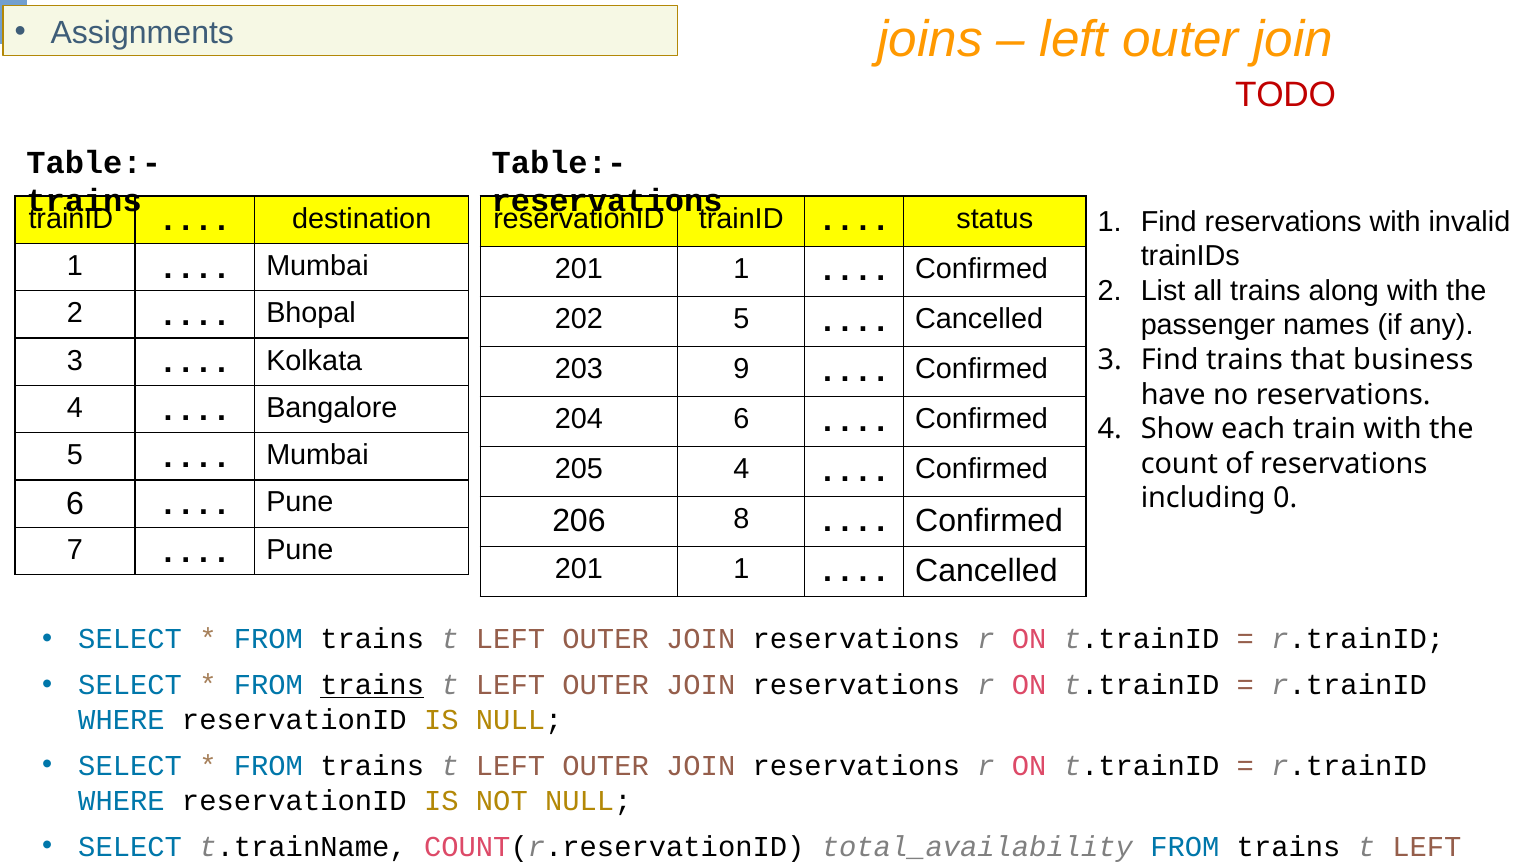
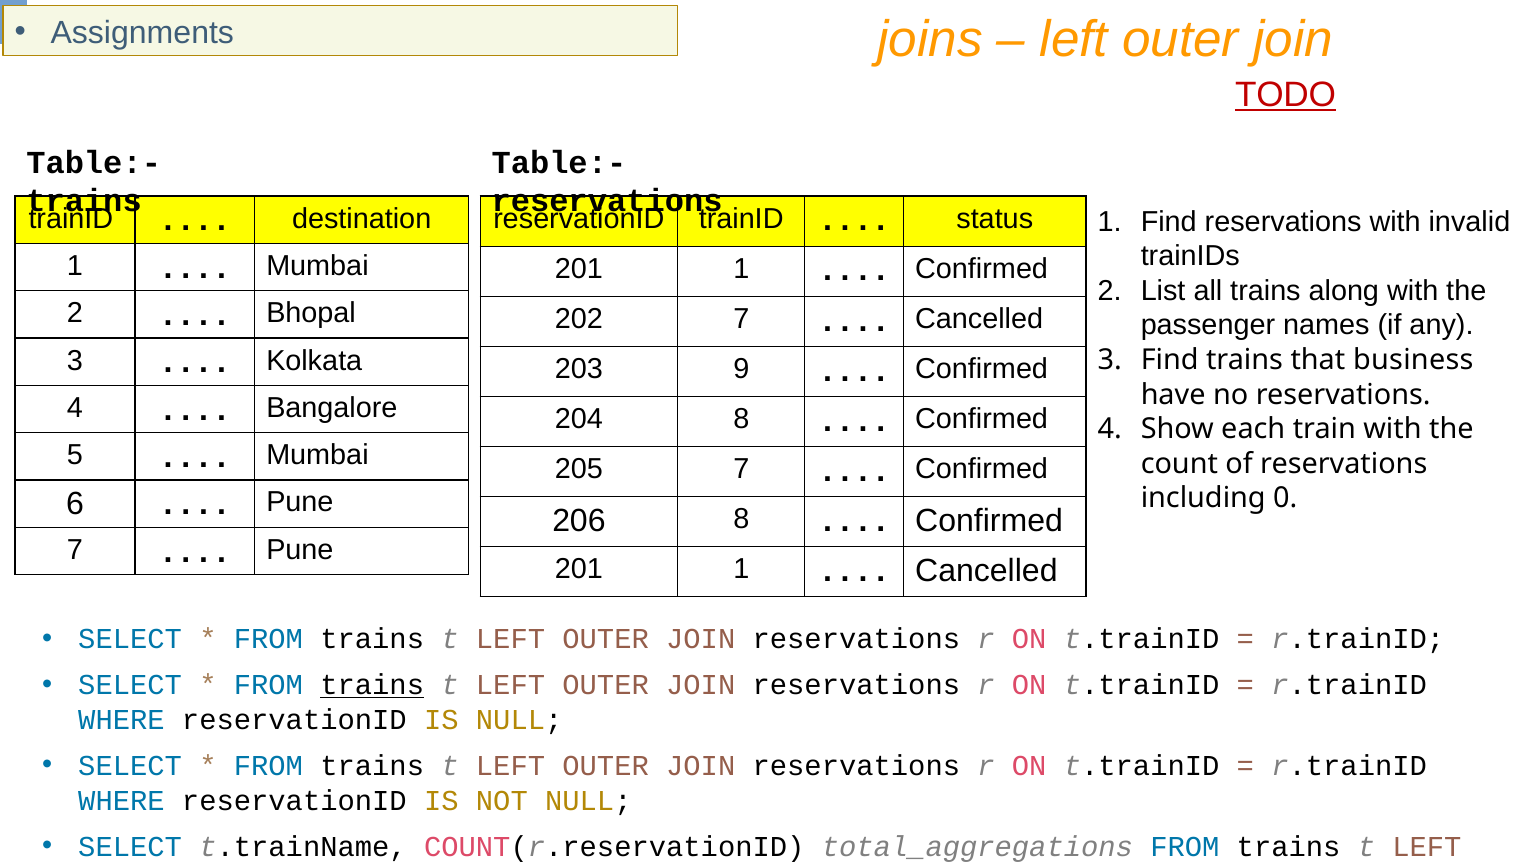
TODO underline: none -> present (1286, 95)
202 5: 5 -> 7 (741, 318)
204 6: 6 -> 8 (741, 419)
205 4: 4 -> 7 (741, 469)
total_availability: total_availability -> total_aggregations (977, 846)
